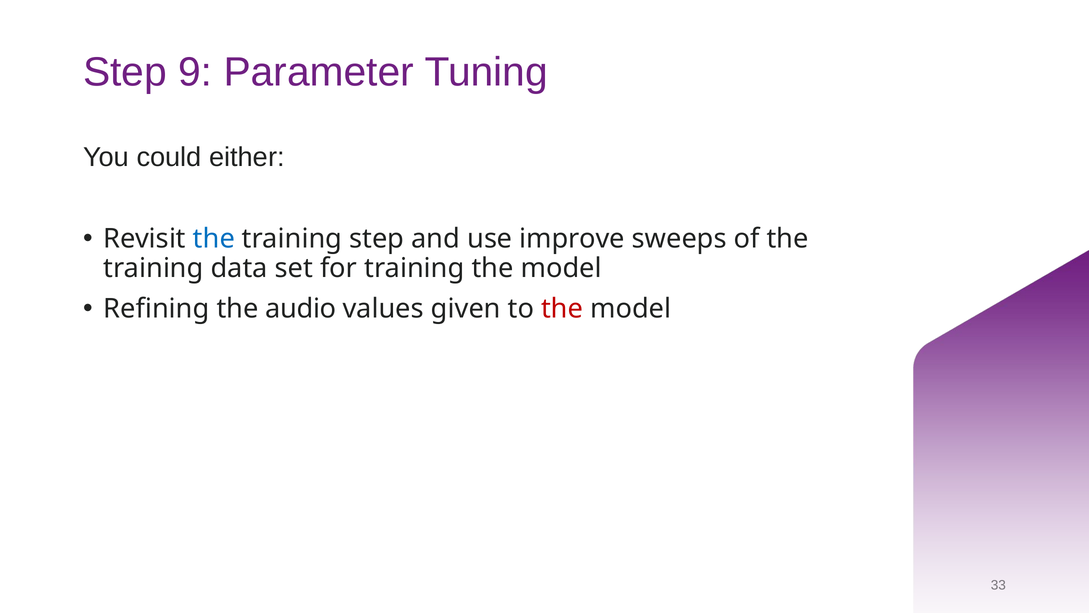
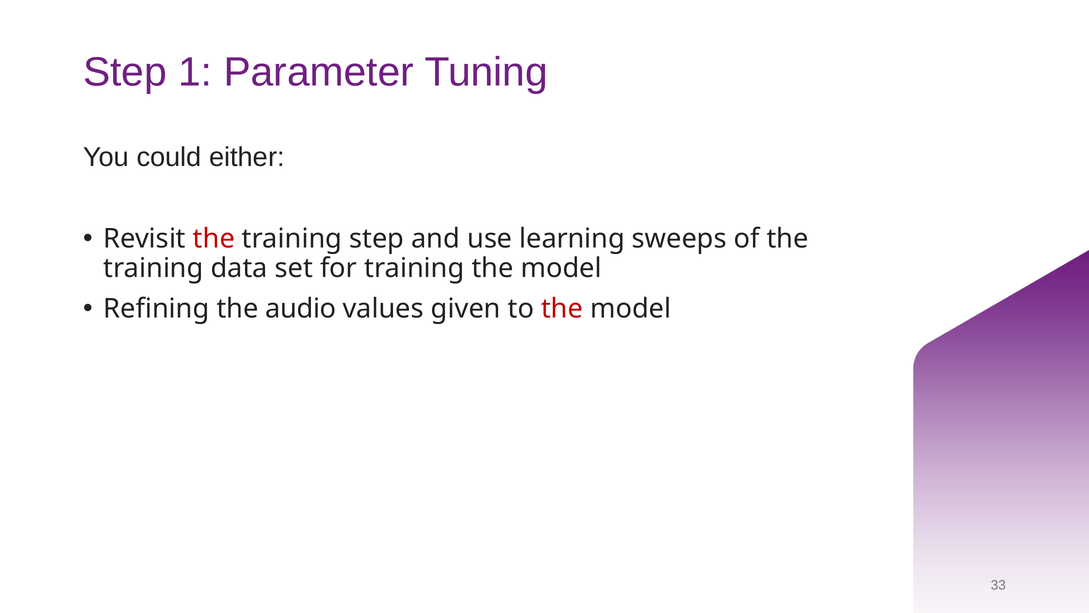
9: 9 -> 1 (195, 72)
the colour: blue -> red (214, 238)
improve: improve -> learning (572, 238)
